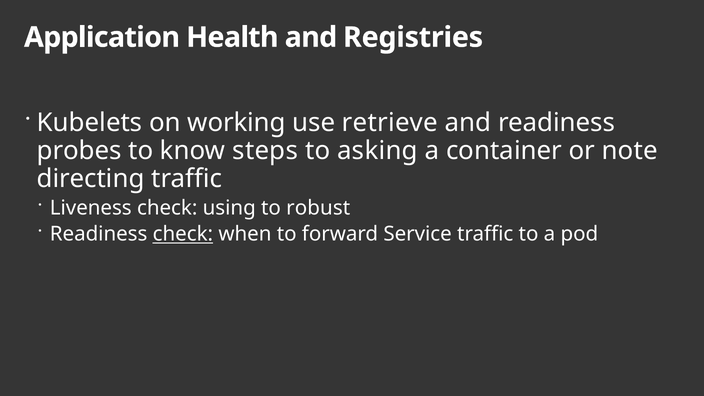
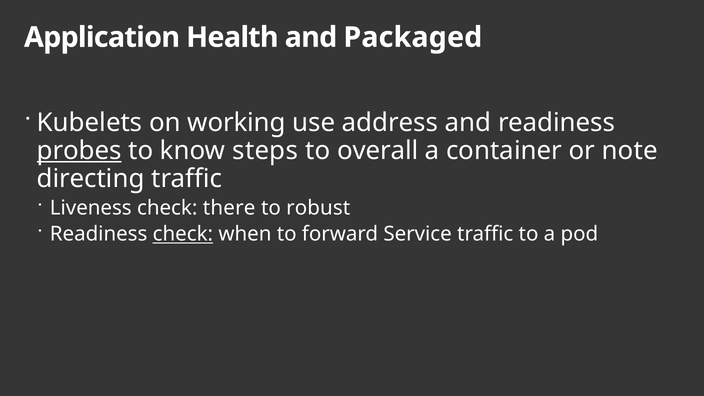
Registries: Registries -> Packaged (413, 37)
retrieve: retrieve -> address (390, 123)
probes underline: none -> present (79, 151)
asking: asking -> overall (378, 151)
using: using -> there (229, 208)
